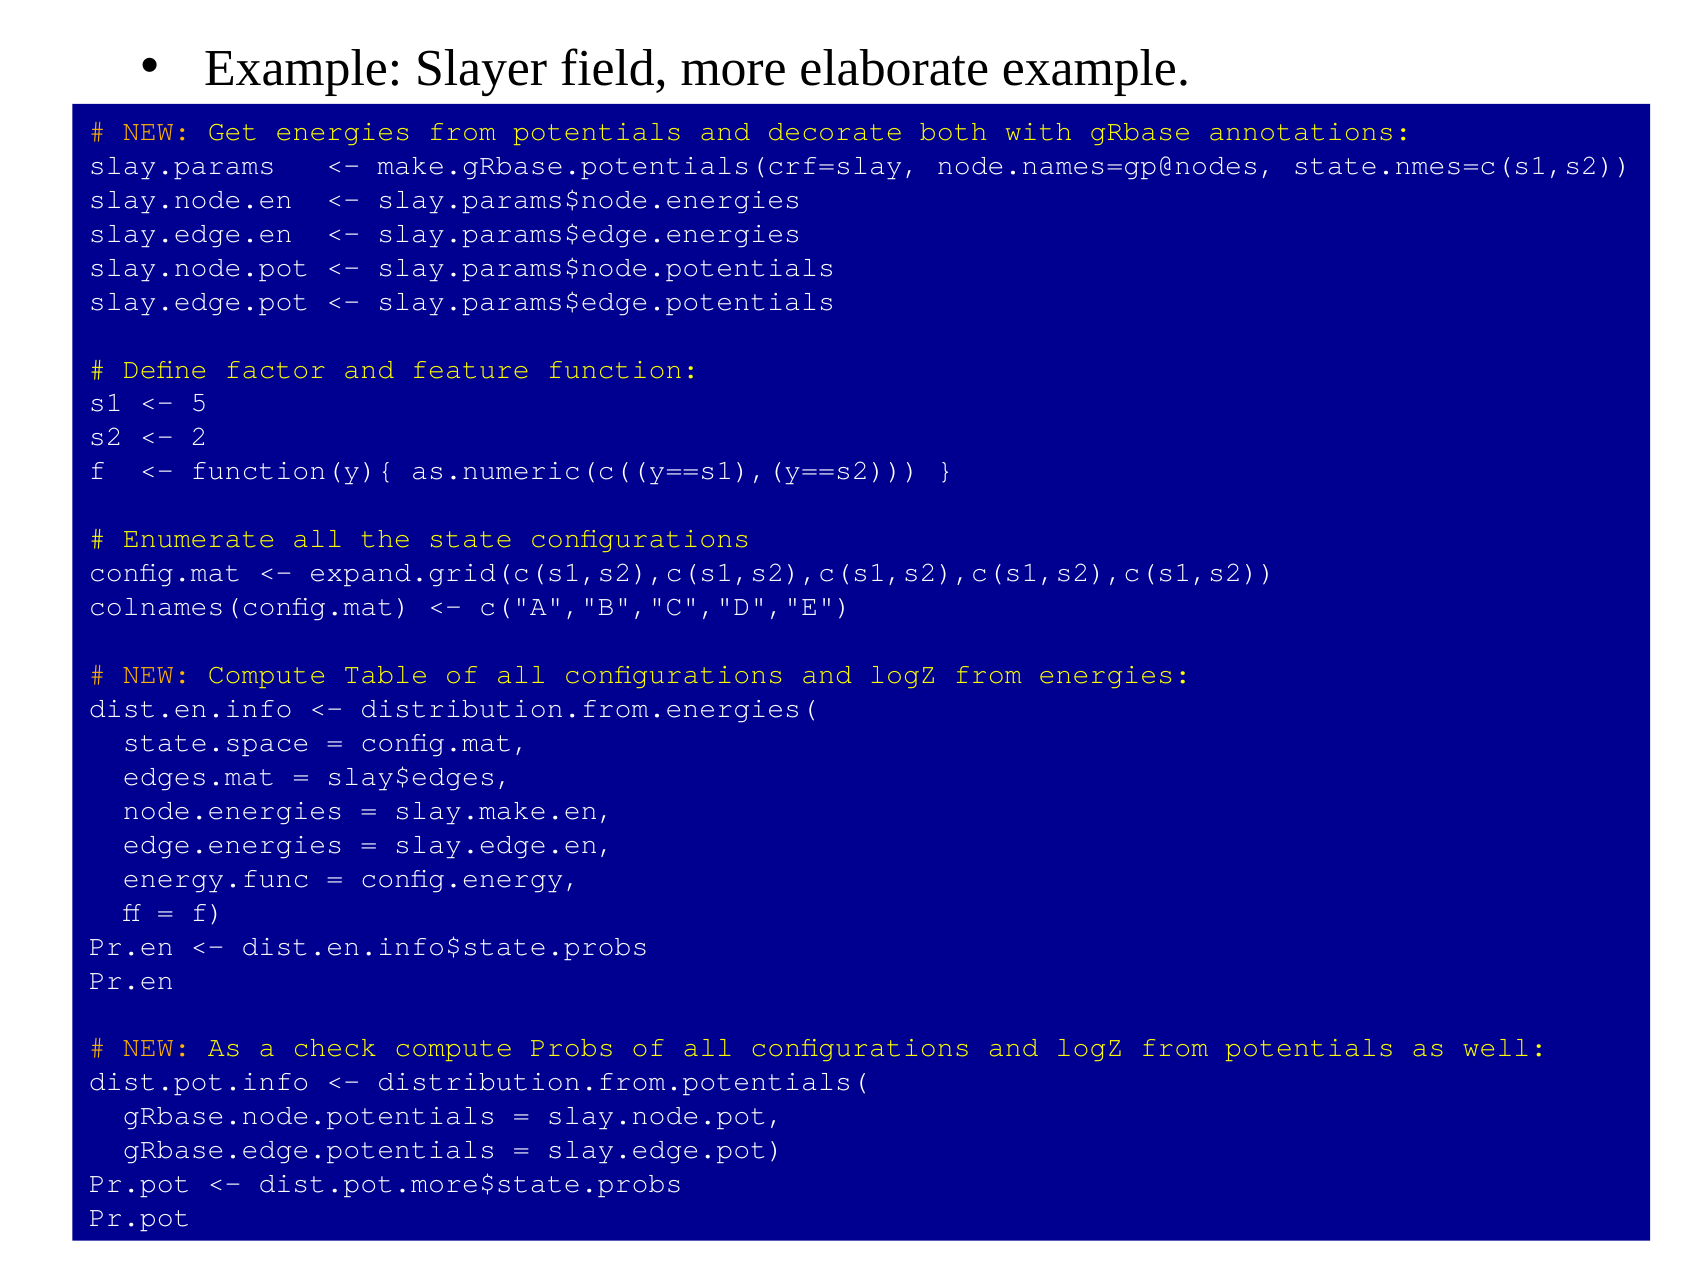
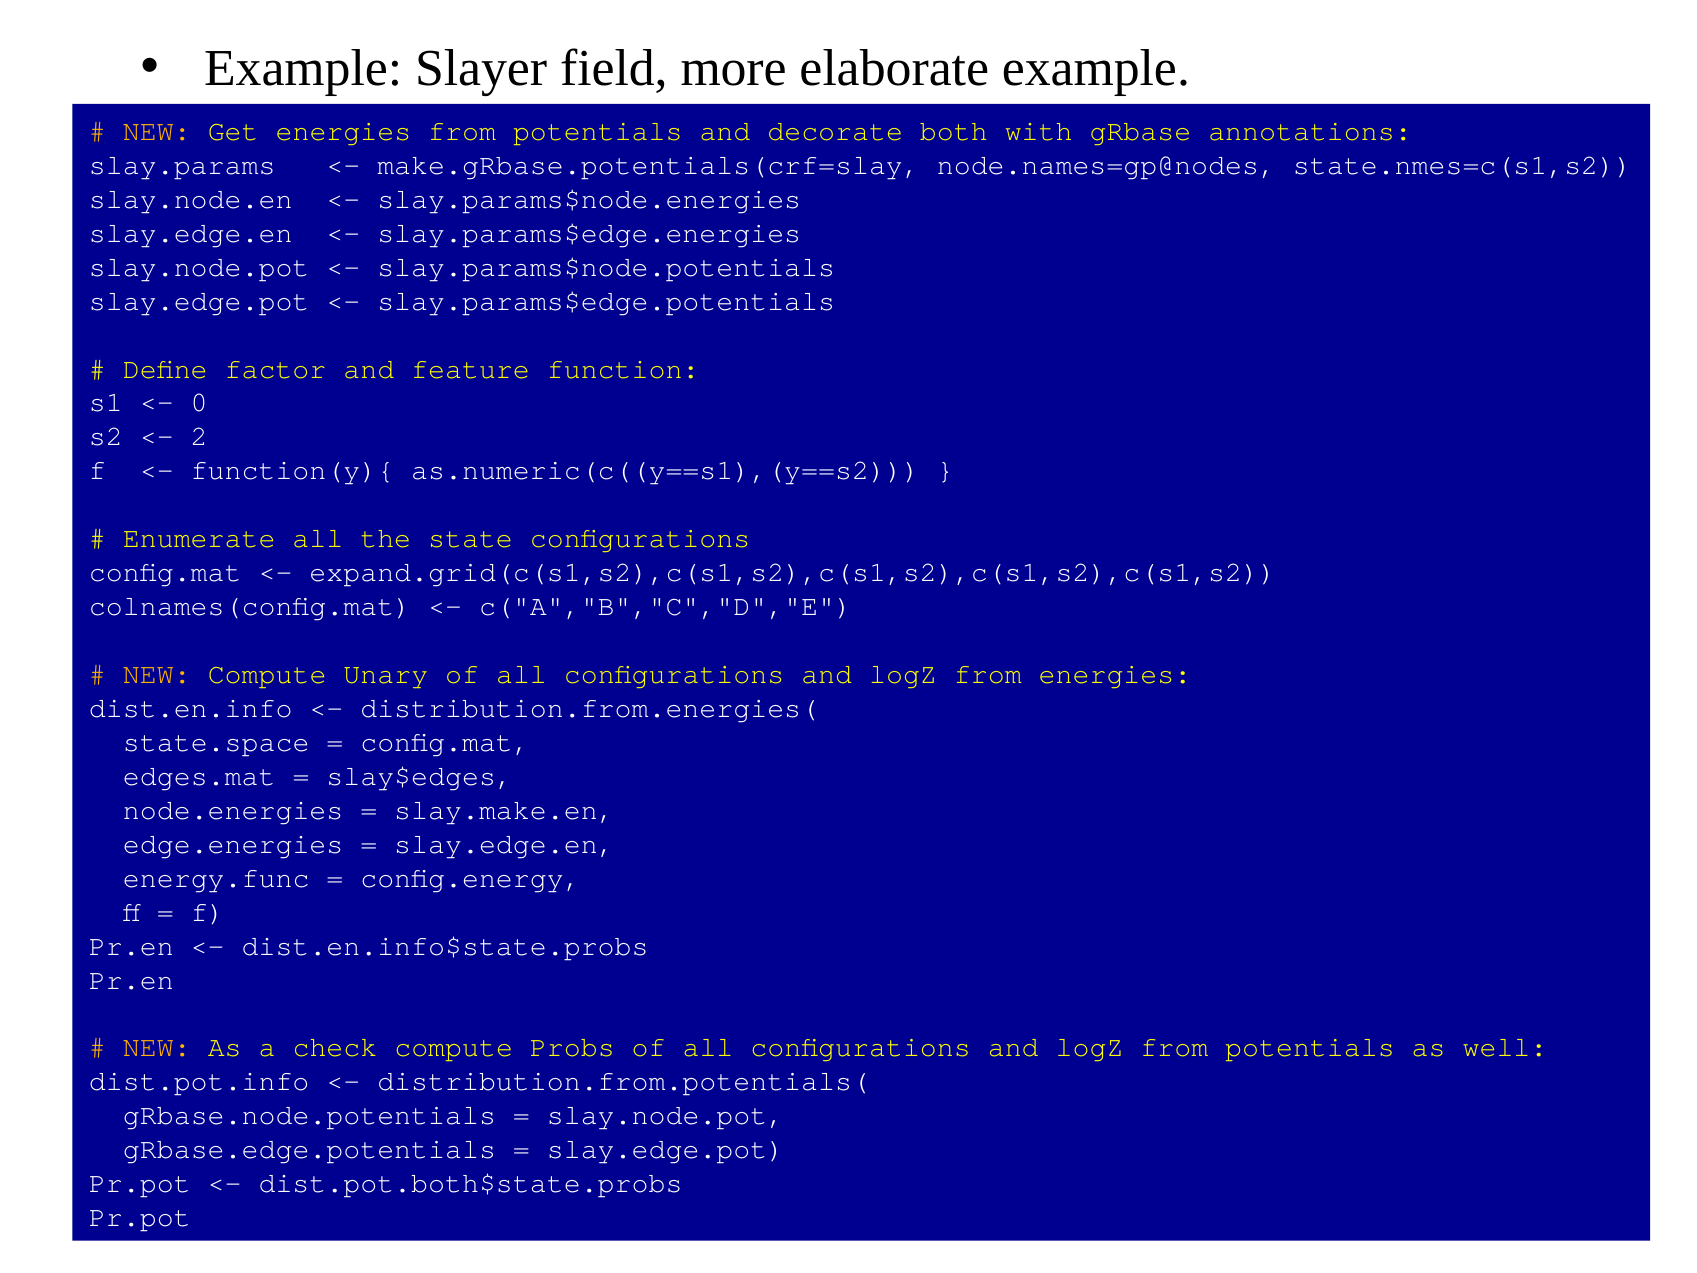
5: 5 -> 0 (199, 403)
Table: Table -> Unary (386, 674)
dist.pot.more$state.probs: dist.pot.more$state.probs -> dist.pot.both$state.probs (471, 1183)
